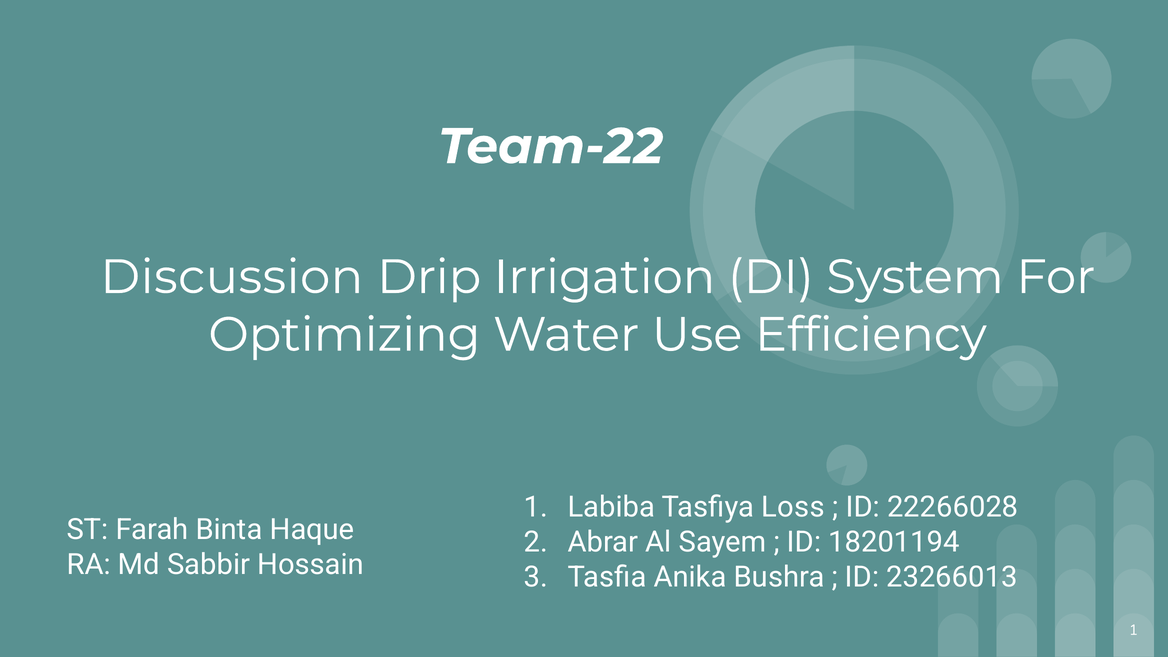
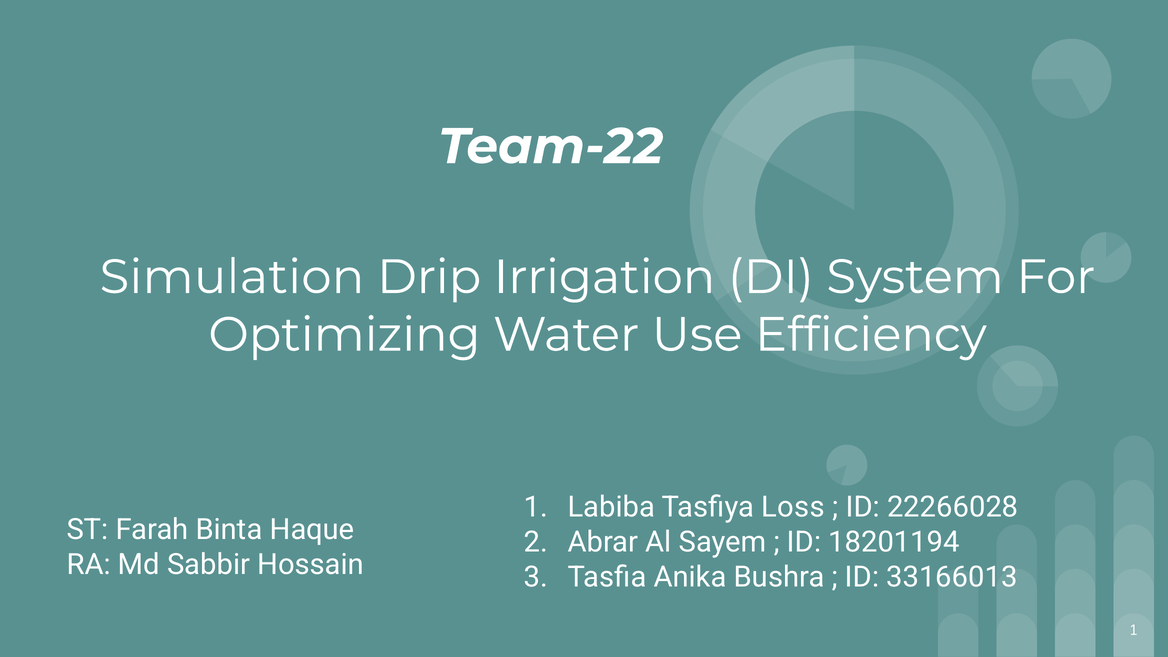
Discussion: Discussion -> Simulation (232, 277)
23266013: 23266013 -> 33166013 (952, 577)
